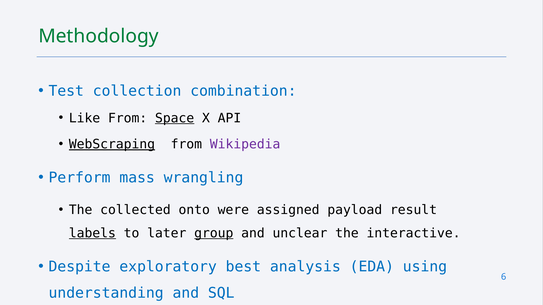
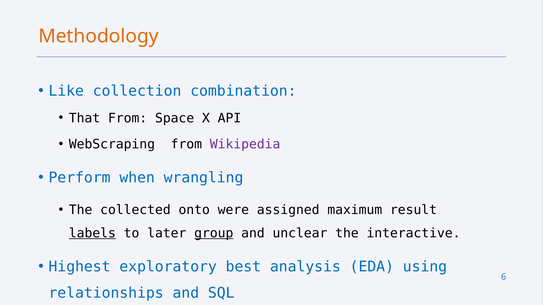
Methodology colour: green -> orange (98, 36)
Test: Test -> Like (66, 91)
Like: Like -> That (85, 118)
Space underline: present -> none (175, 118)
WebScraping underline: present -> none (112, 144)
mass: mass -> when (137, 178)
payload: payload -> maximum (355, 210)
Despite: Despite -> Highest (80, 267)
understanding: understanding -> relationships (106, 293)
